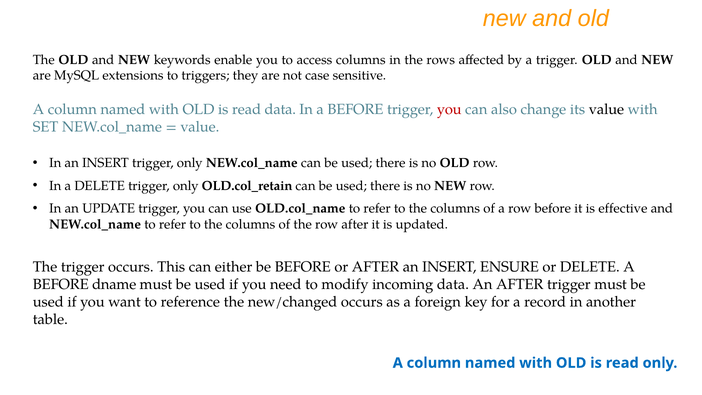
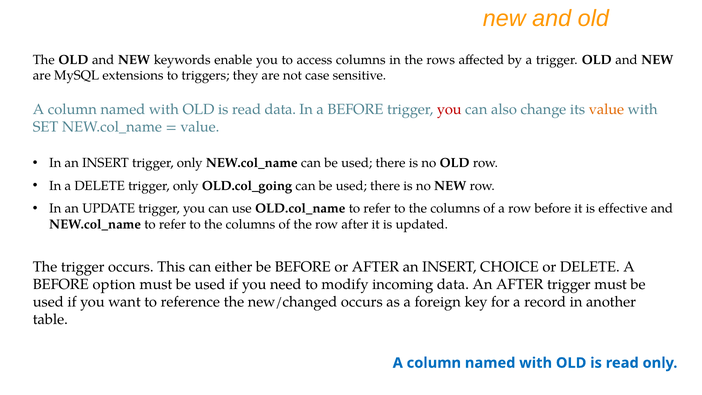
value colour: black -> orange (606, 110)
OLD.col_retain: OLD.col_retain -> OLD.col_going (247, 186)
ENSURE: ENSURE -> CHOICE (509, 267)
dname: dname -> option (114, 284)
